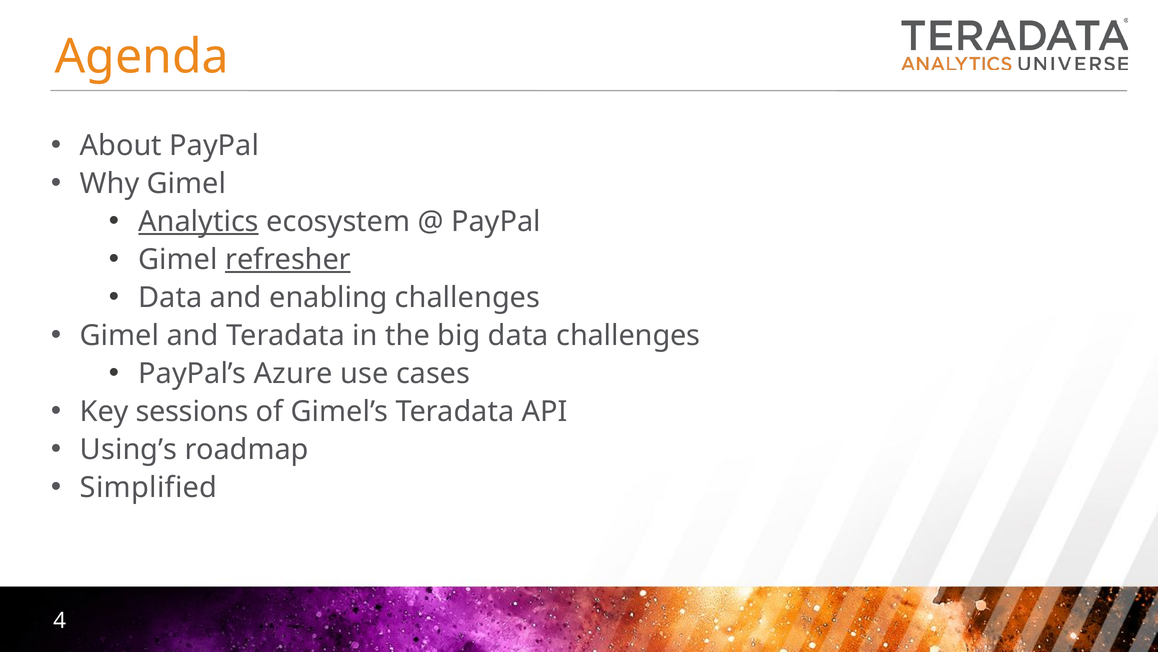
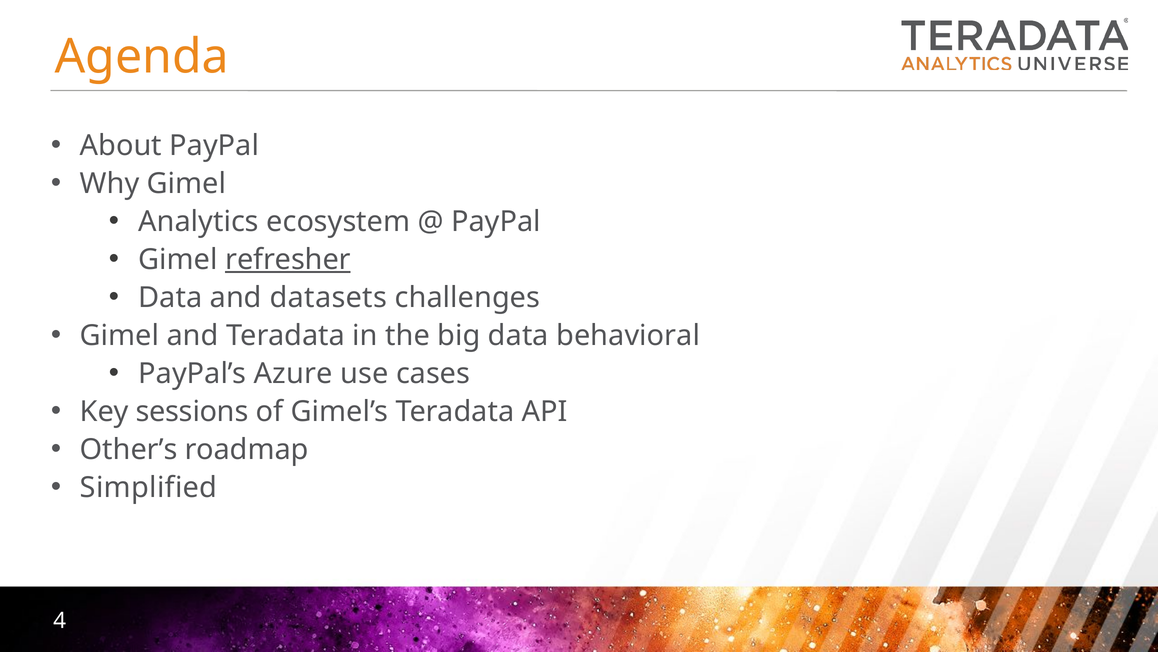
Analytics underline: present -> none (199, 221)
enabling: enabling -> datasets (328, 297)
data challenges: challenges -> behavioral (628, 335)
Using’s: Using’s -> Other’s (129, 449)
